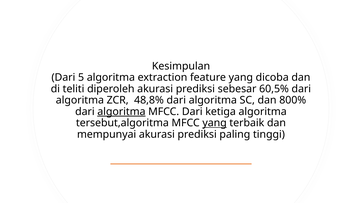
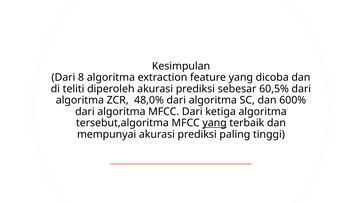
5: 5 -> 8 (81, 78)
48,8%: 48,8% -> 48,0% (149, 101)
800%: 800% -> 600% (293, 101)
algoritma underline: present -> none (121, 112)
